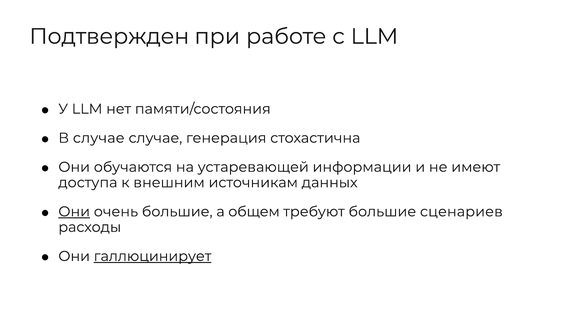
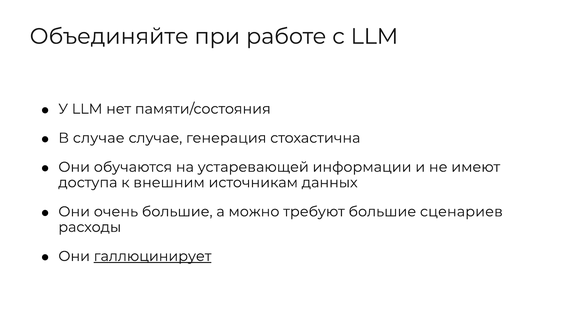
Подтвержден: Подтвержден -> Объединяйте (109, 36)
Они underline: present -> none (74, 212)
общем: общем -> можно (254, 212)
